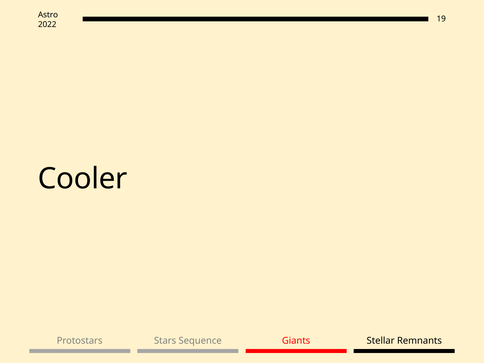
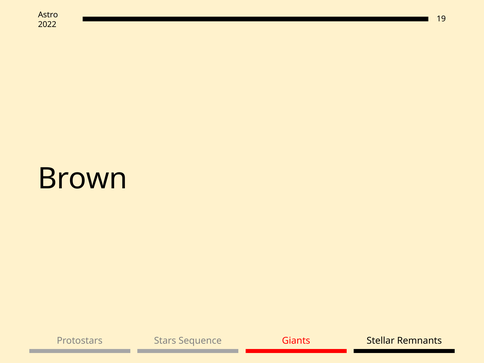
Cooler: Cooler -> Brown (83, 179)
